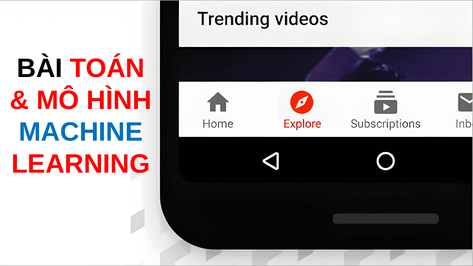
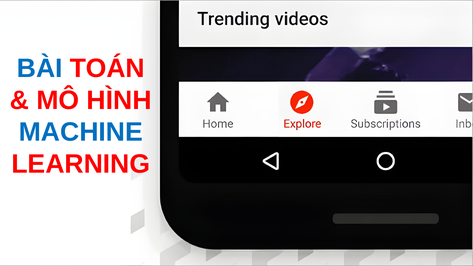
BÀI colour: black -> blue (40, 68)
